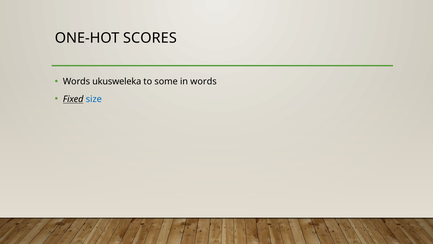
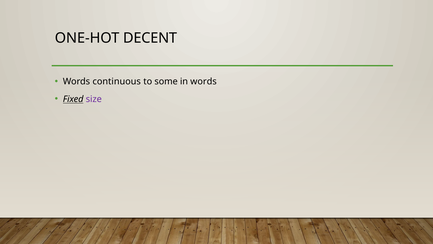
SCORES: SCORES -> DECENT (150, 38)
ukusweleka: ukusweleka -> continuous (117, 81)
size colour: blue -> purple (94, 99)
